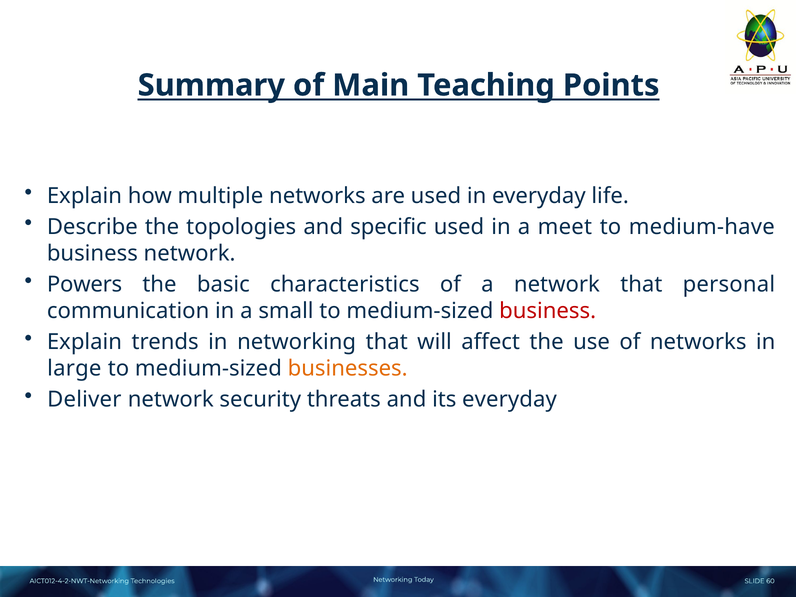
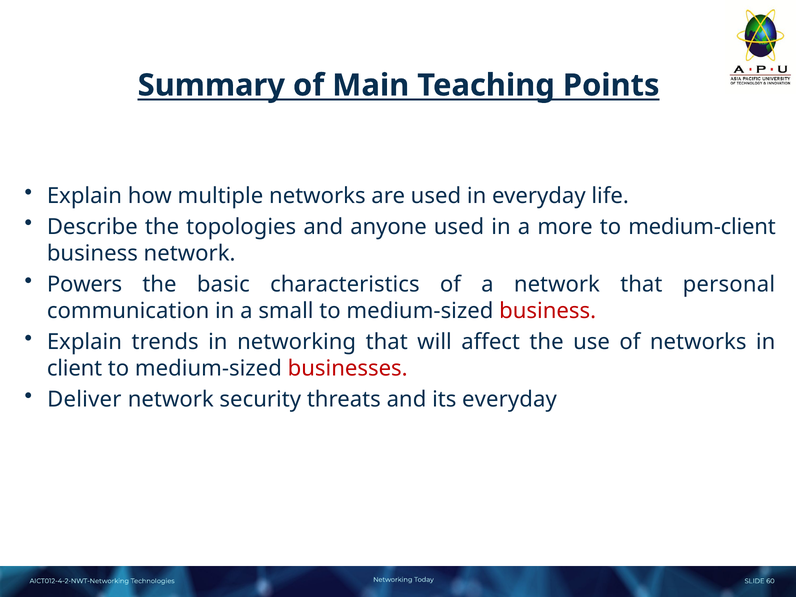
specific: specific -> anyone (389, 227)
meet: meet -> more (565, 227)
medium-have: medium-have -> medium-client (702, 227)
large: large -> client (75, 368)
businesses colour: orange -> red (348, 368)
